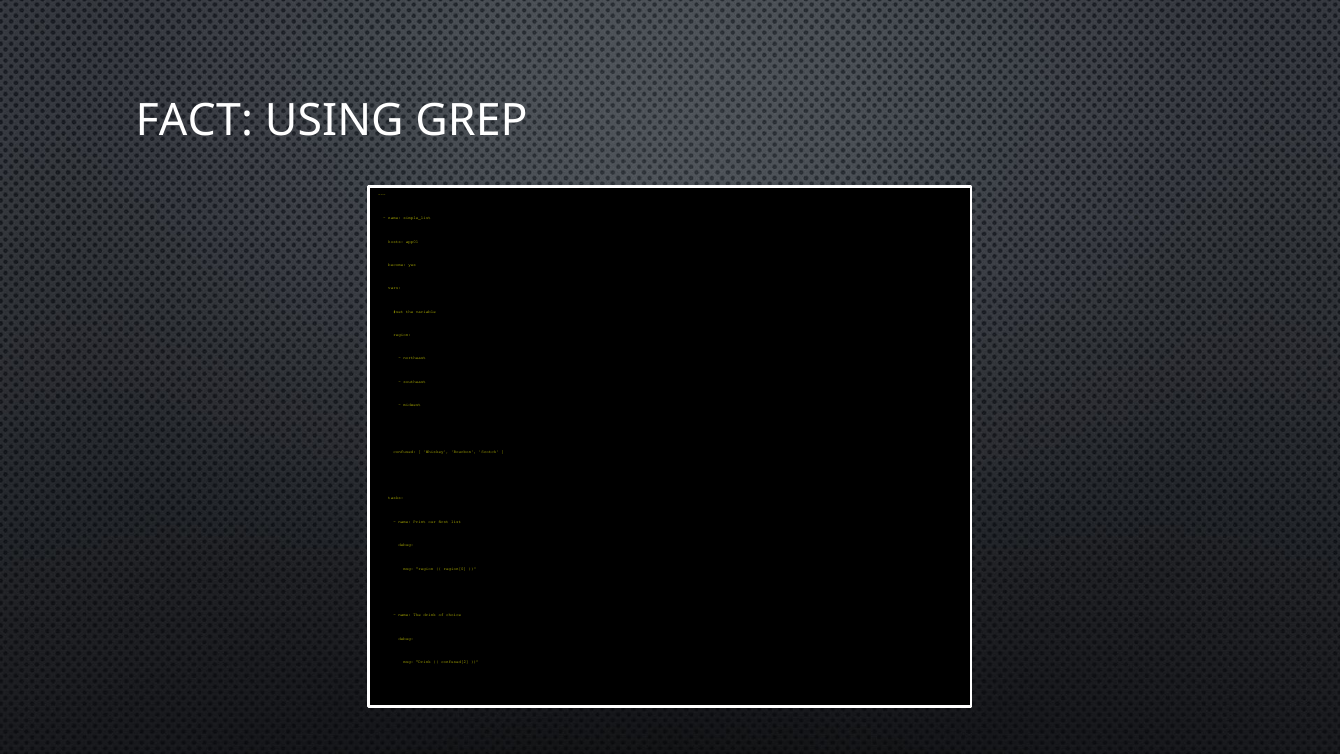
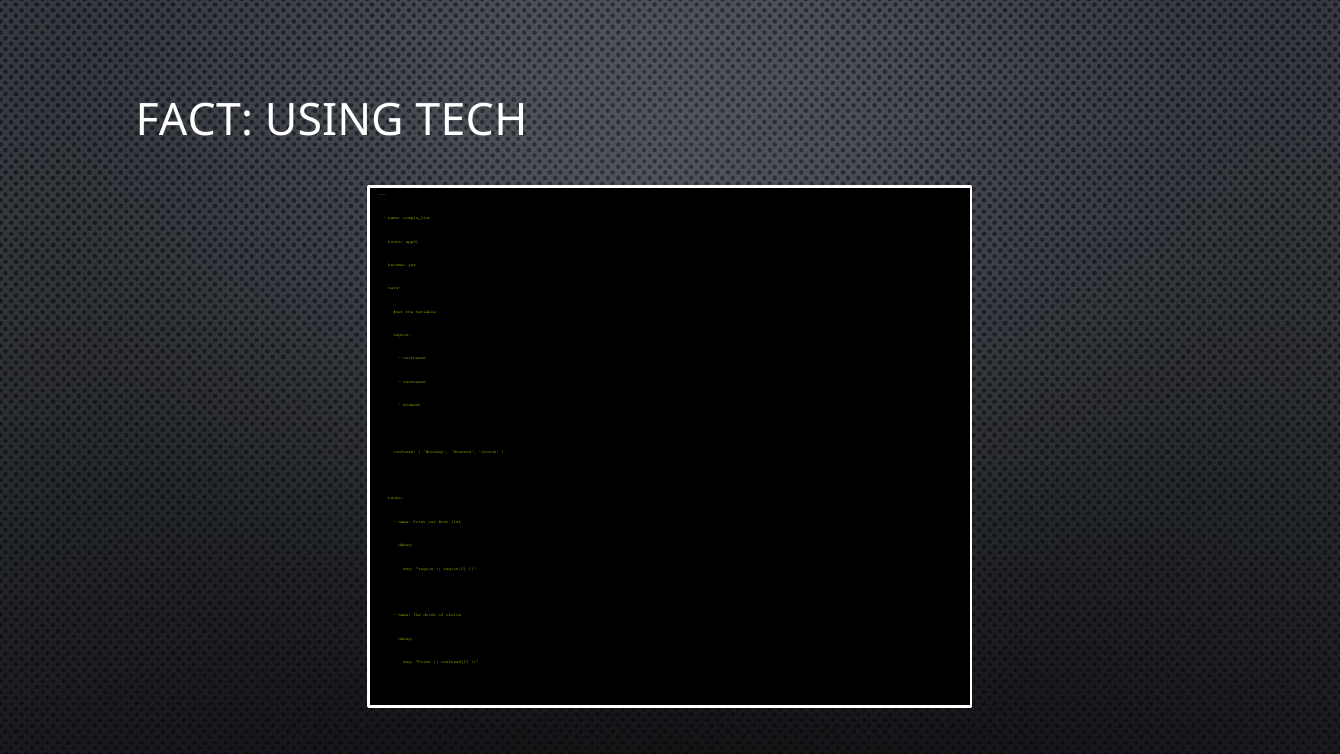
GREP: GREP -> TECH (471, 120)
